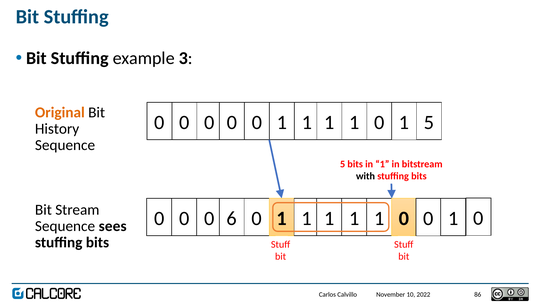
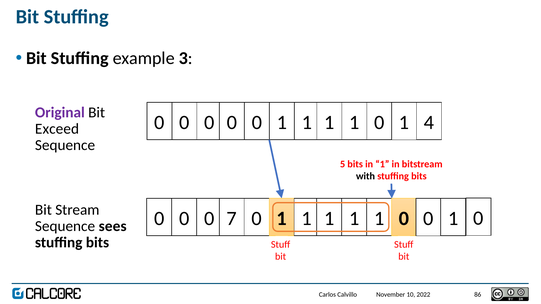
Original colour: orange -> purple (60, 113)
1 5: 5 -> 4 (429, 123)
History: History -> Exceed (57, 129)
6: 6 -> 7 (232, 219)
